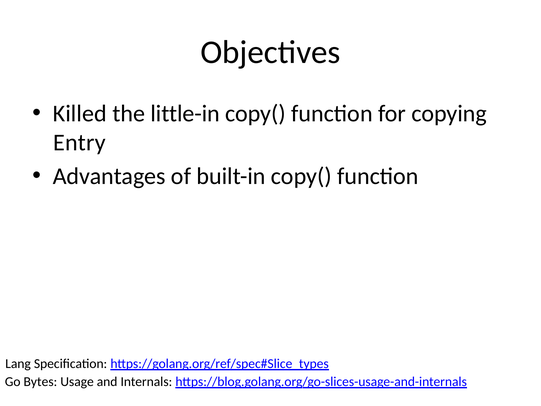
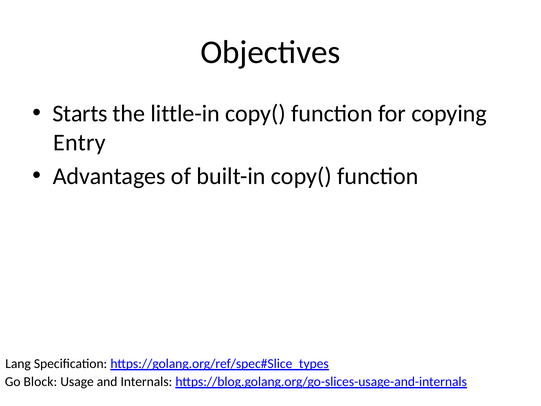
Killed: Killed -> Starts (80, 114)
Bytes: Bytes -> Block (40, 381)
